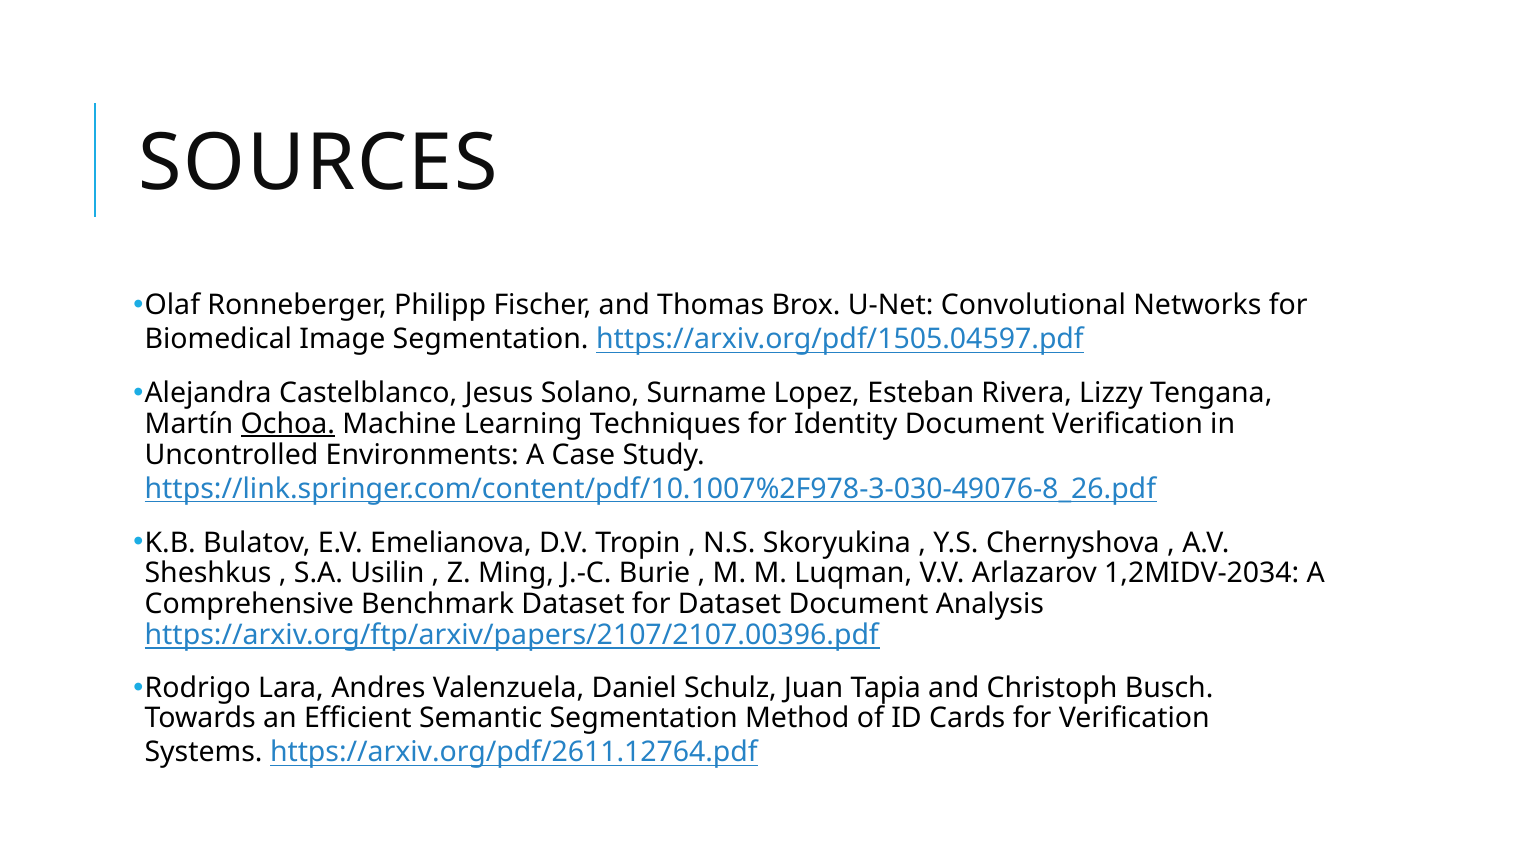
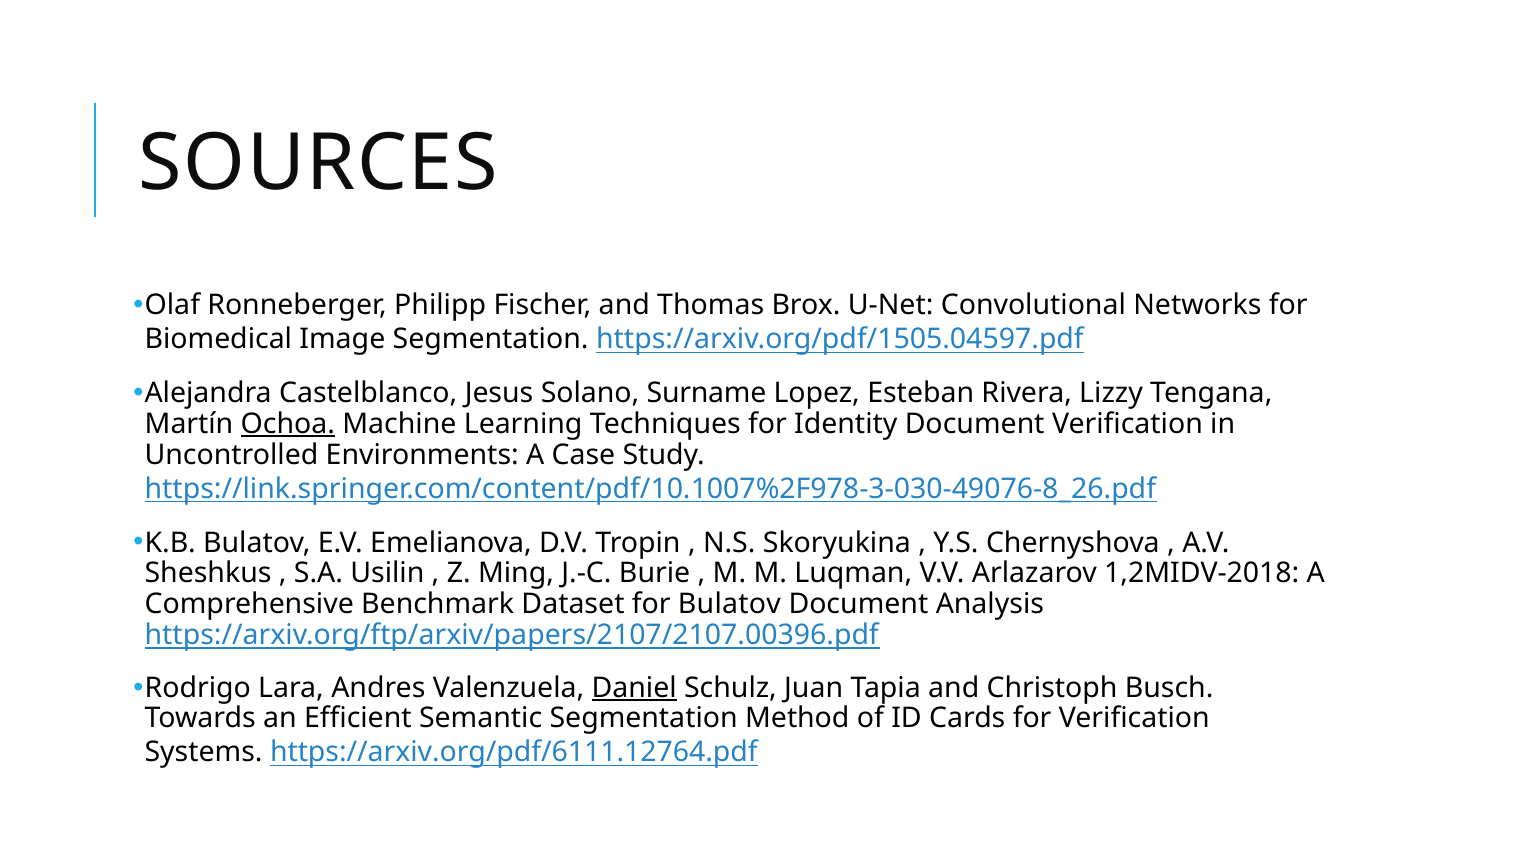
1,2MIDV-2034: 1,2MIDV-2034 -> 1,2MIDV-2018 (1202, 574)
for Dataset: Dataset -> Bulatov (729, 604)
Daniel underline: none -> present (634, 688)
https://arxiv.org/pdf/2611.12764.pdf: https://arxiv.org/pdf/2611.12764.pdf -> https://arxiv.org/pdf/6111.12764.pdf (514, 753)
